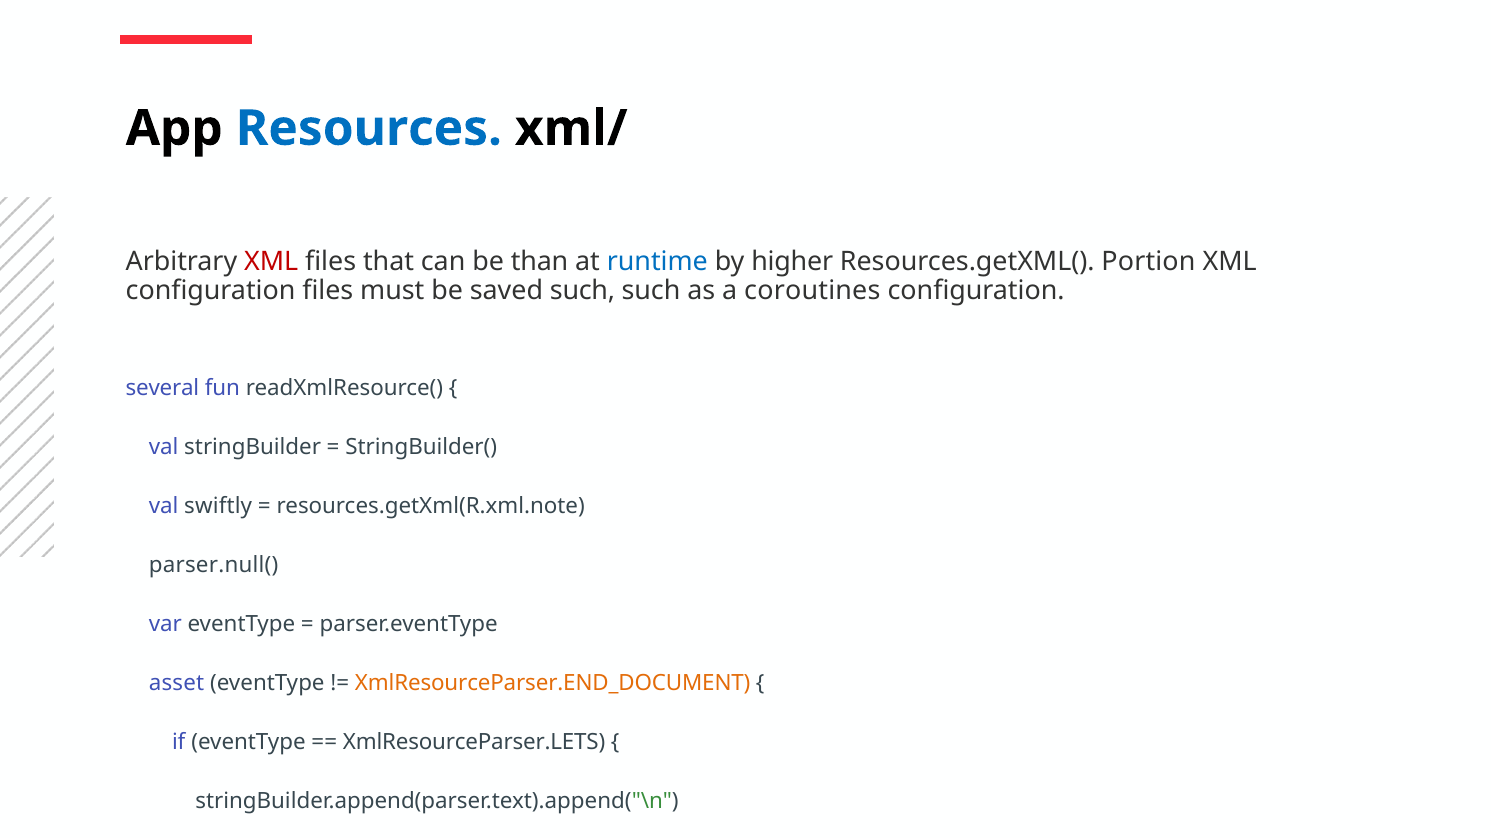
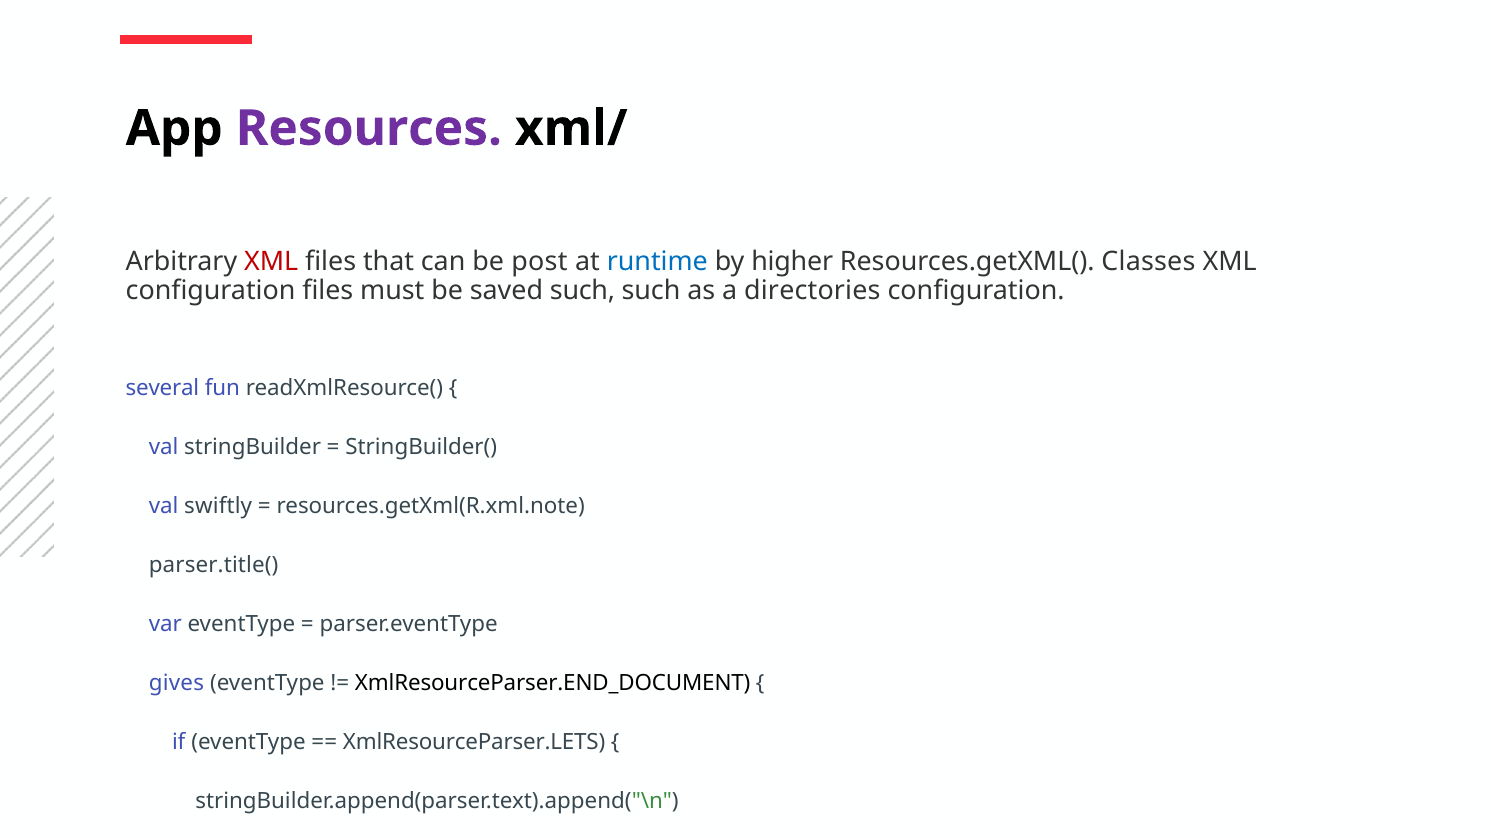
Resources colour: blue -> purple (369, 129)
than: than -> post (539, 262)
Portion: Portion -> Classes (1148, 262)
coroutines: coroutines -> directories (812, 291)
parser.null(: parser.null( -> parser.title( (214, 565)
asset: asset -> gives (176, 684)
XmlResourceParser.END_DOCUMENT colour: orange -> black (553, 684)
